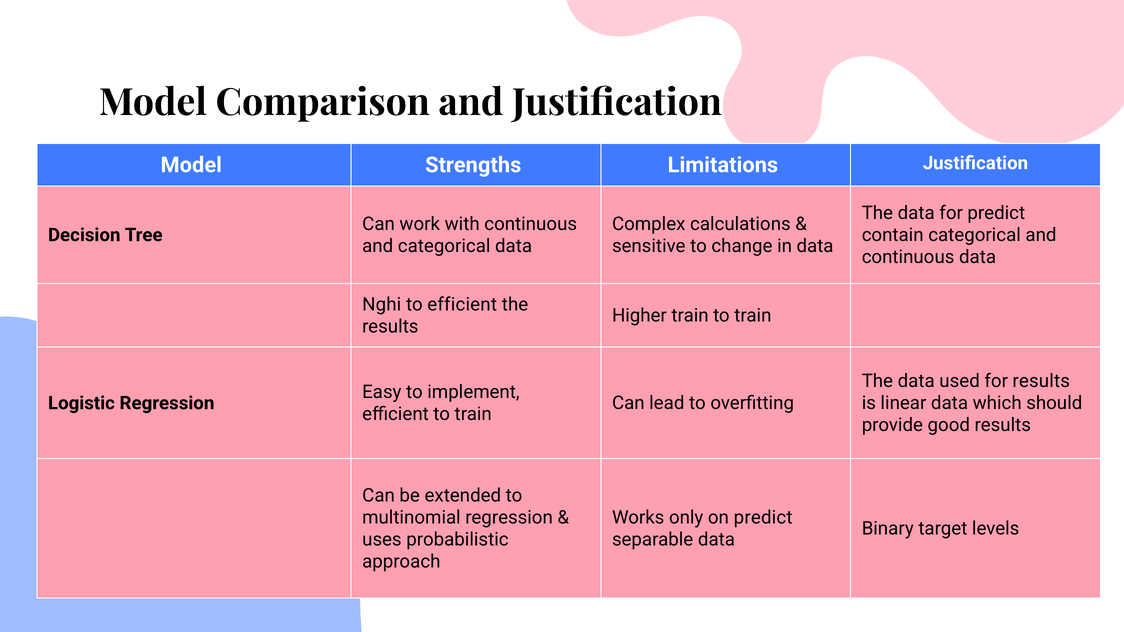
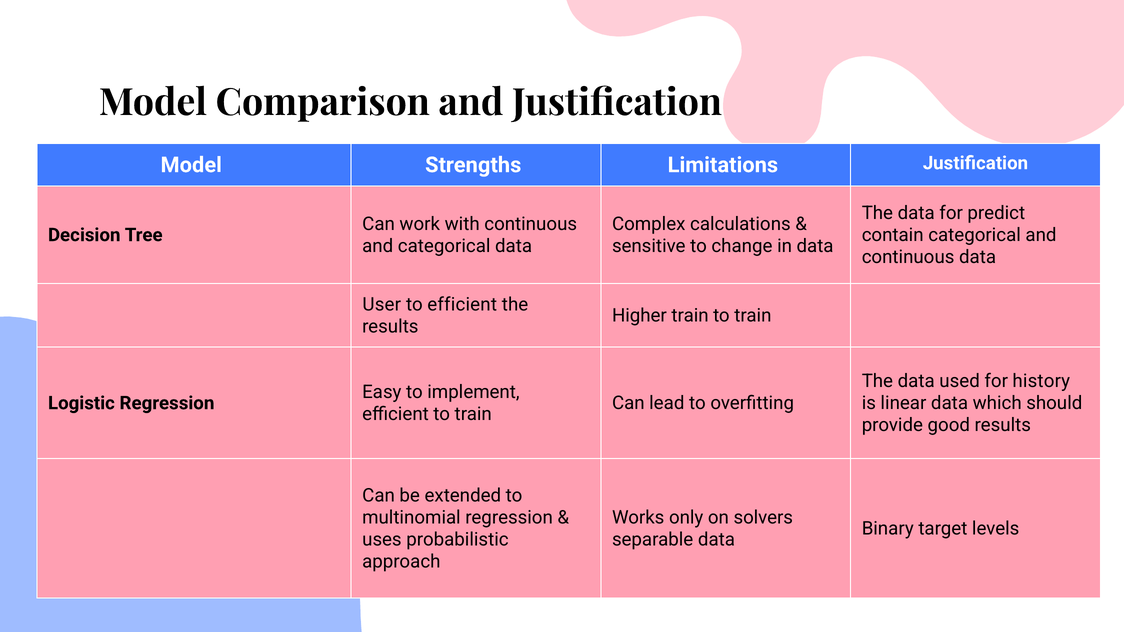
Nghi: Nghi -> User (382, 305)
for results: results -> history (1041, 381)
on predict: predict -> solvers (763, 518)
